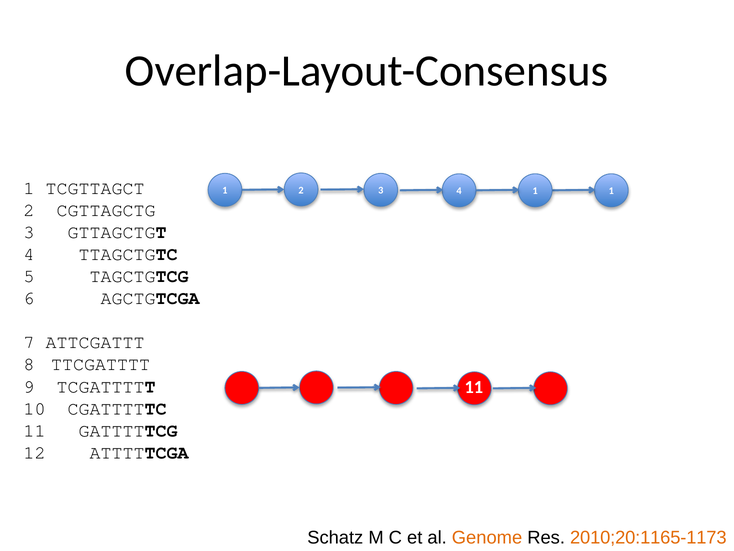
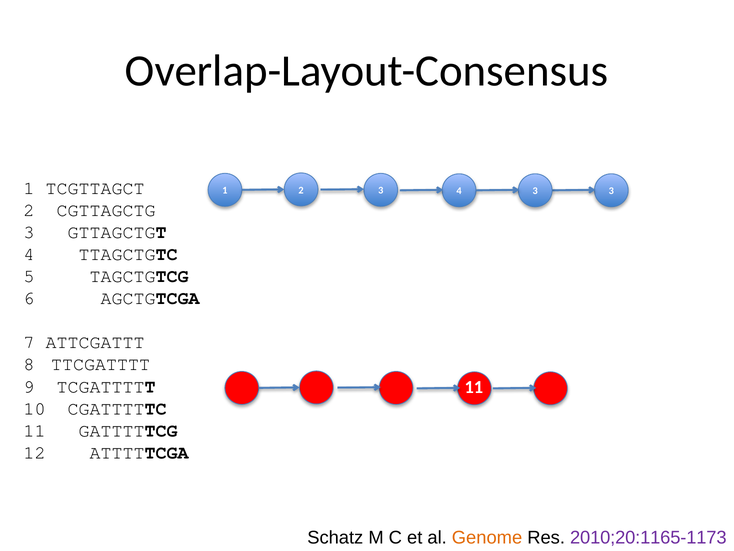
3 1: 1 -> 3 (611, 191)
4 1: 1 -> 3 (535, 191)
2010;20:1165-1173 colour: orange -> purple (648, 537)
